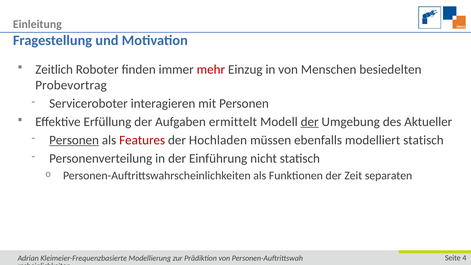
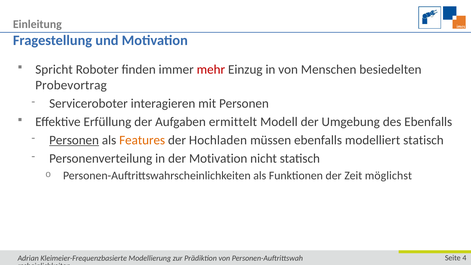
Zeitlich: Zeitlich -> Spricht (54, 69)
der underline: present -> none (310, 122)
des Aktueller: Aktueller -> Ebenfalls (428, 122)
Features colour: red -> orange (142, 140)
der Einführung: Einführung -> Motivation (218, 158)
separaten: separaten -> möglichst (388, 176)
